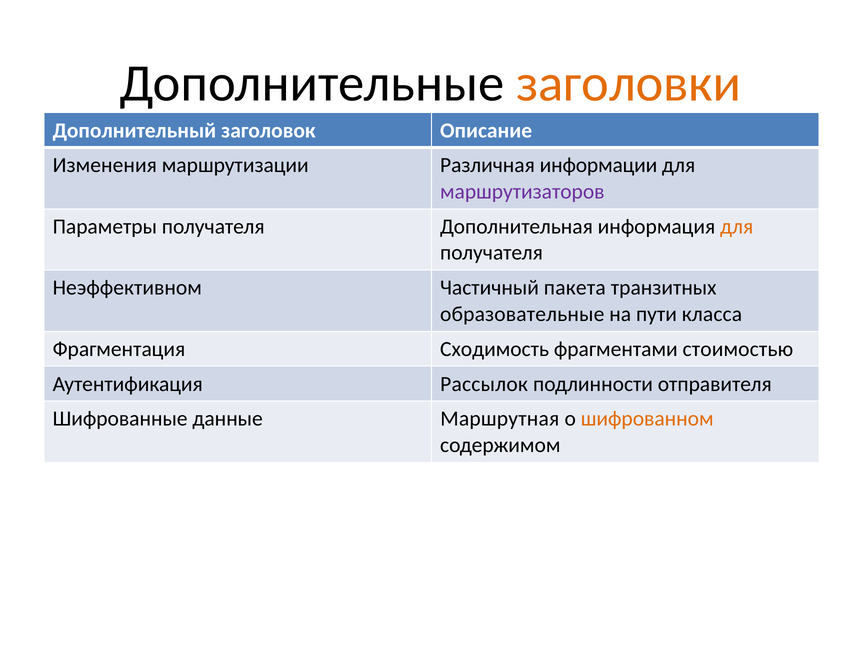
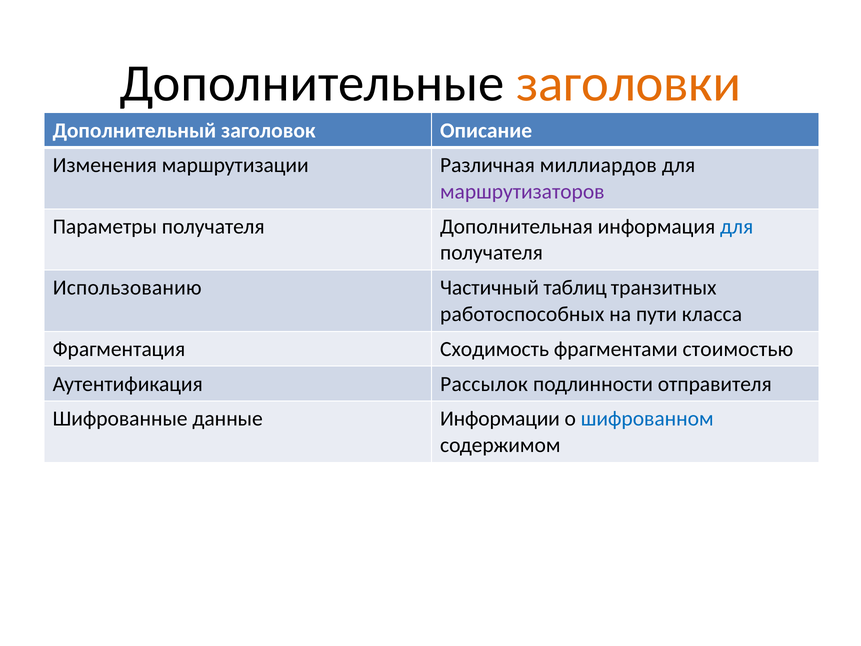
информации: информации -> миллиардов (598, 165)
для colour: orange -> blue (737, 226)
Неэффективном: Неэффективном -> Использованию (127, 288)
пакета: пакета -> таблиц (575, 288)
образовательные: образовательные -> работоспособных (522, 314)
Маршрутная: Маршрутная -> Информации (500, 419)
шифрованном colour: orange -> blue (647, 419)
